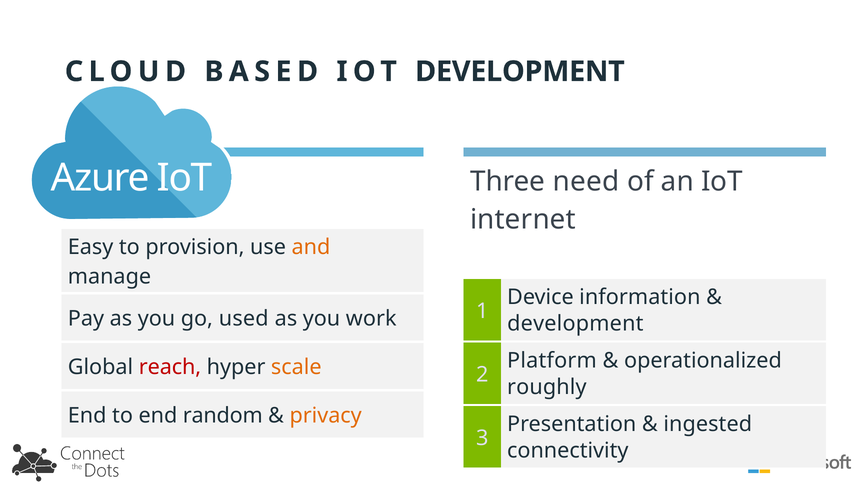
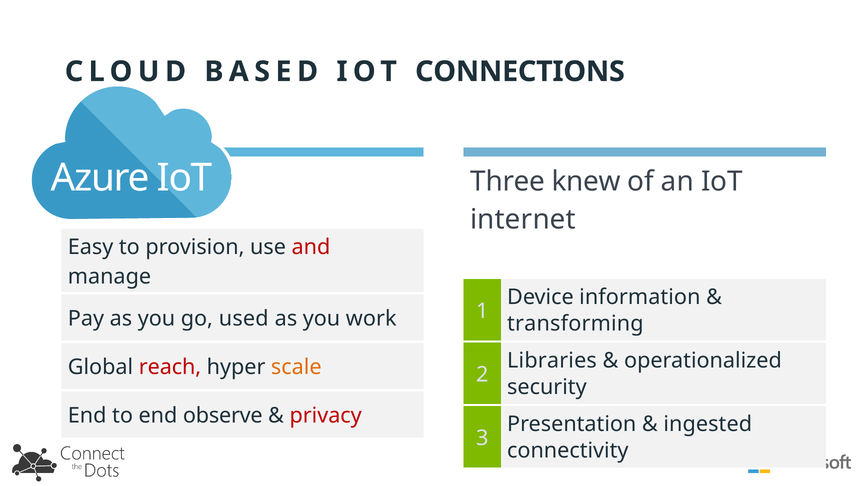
IOT DEVELOPMENT: DEVELOPMENT -> CONNECTIONS (520, 72)
need: need -> knew (586, 181)
and colour: orange -> red (311, 247)
development: development -> transforming (575, 324)
Platform: Platform -> Libraries (552, 361)
roughly: roughly -> security (547, 387)
random: random -> observe (223, 416)
privacy colour: orange -> red (326, 416)
